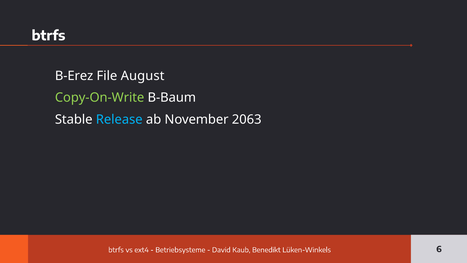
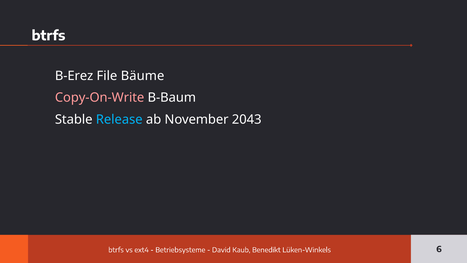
August: August -> Bäume (143, 76)
Copy-On-Write colour: light green -> pink (100, 98)
2063: 2063 -> 2043 (247, 119)
